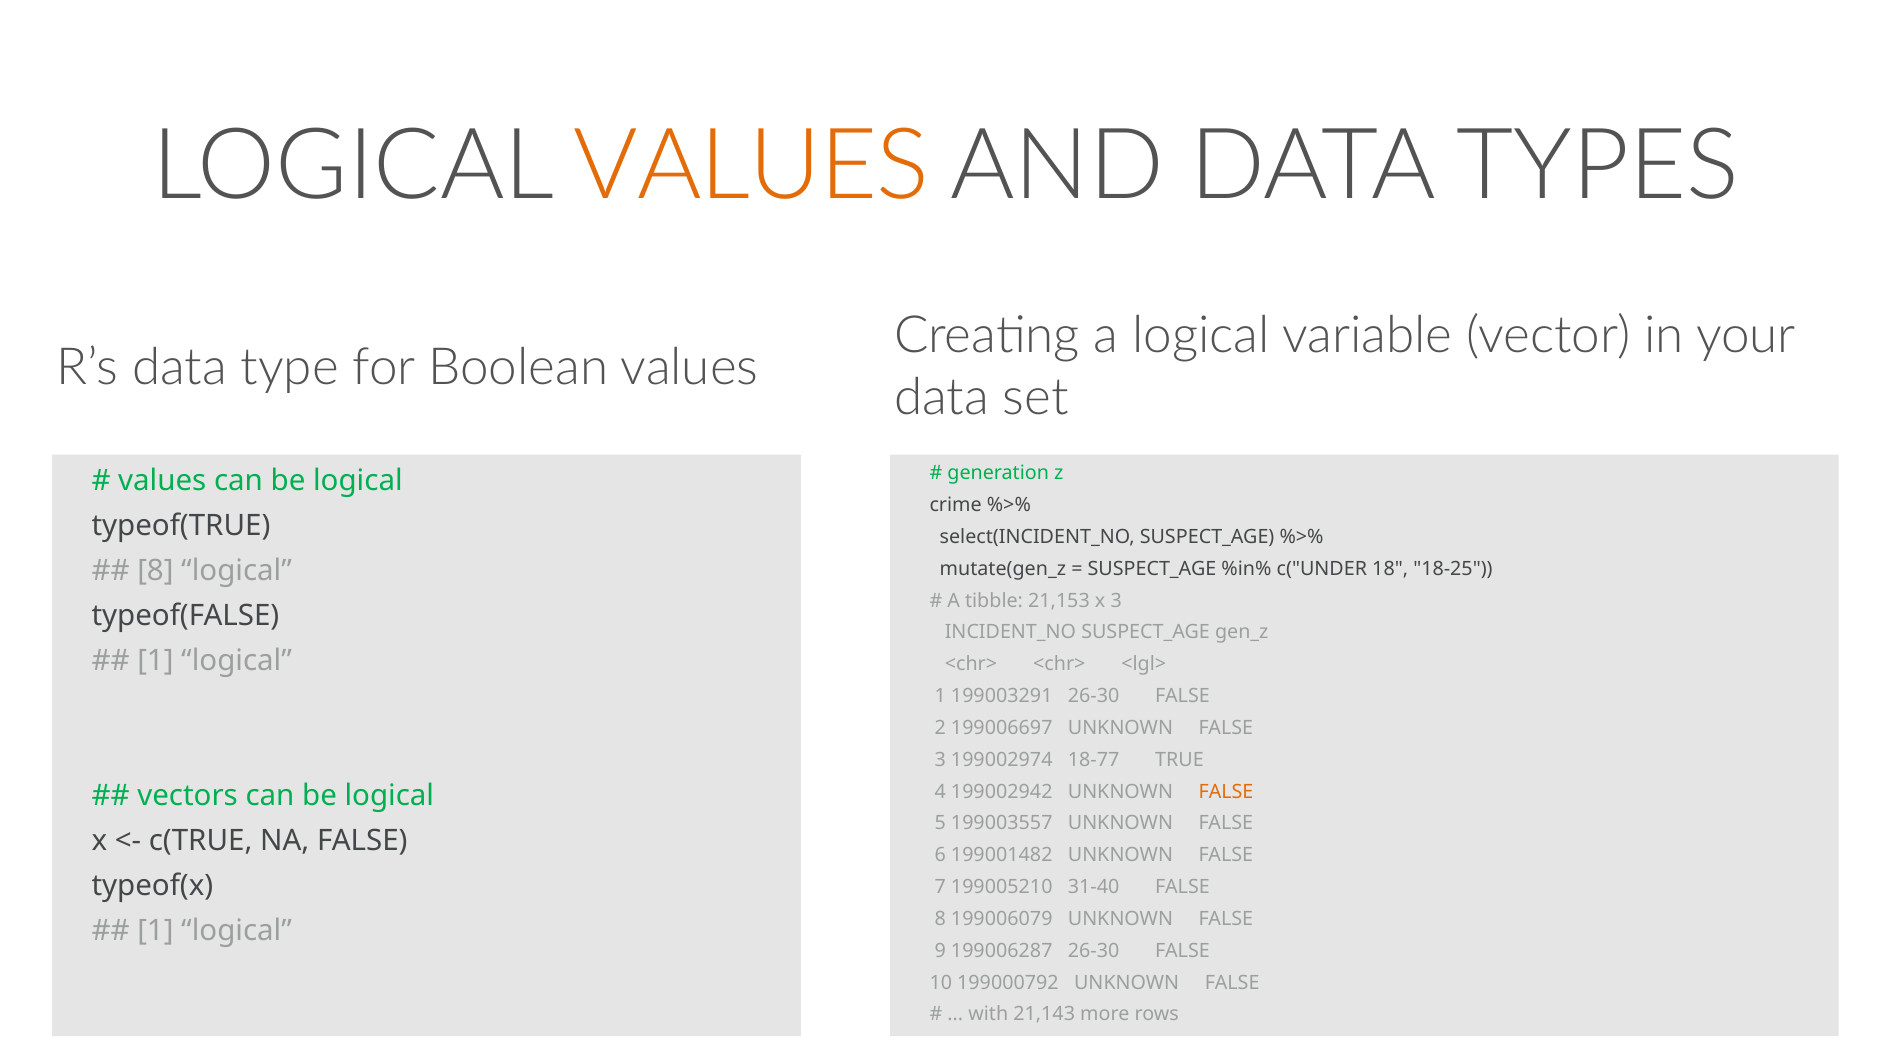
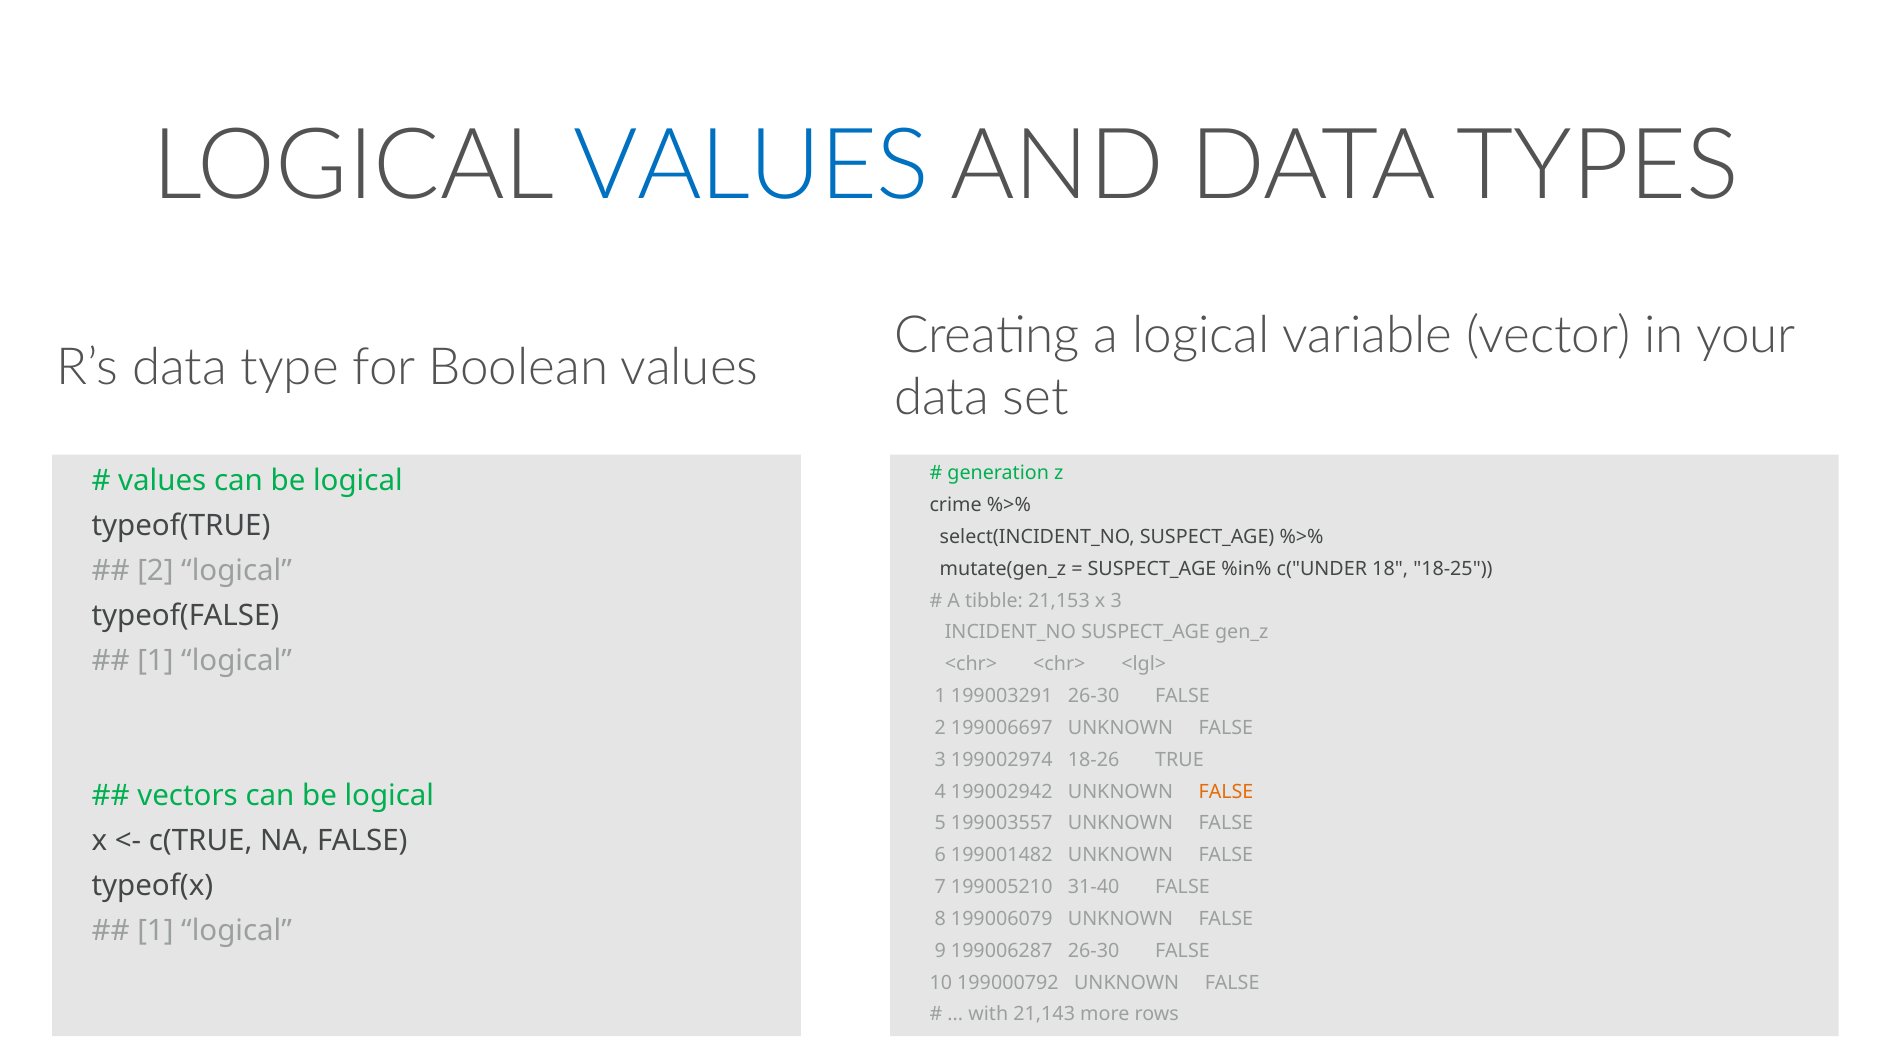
VALUES colour: orange -> blue (751, 166)
8: 8 -> 2 (155, 571)
18-77: 18-77 -> 18-26 (1094, 760)
